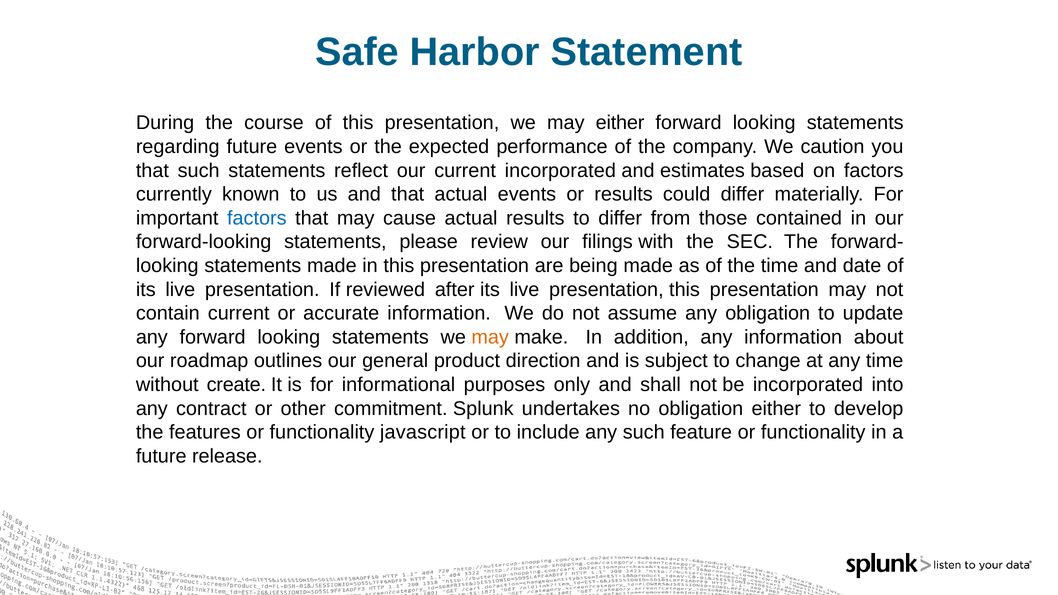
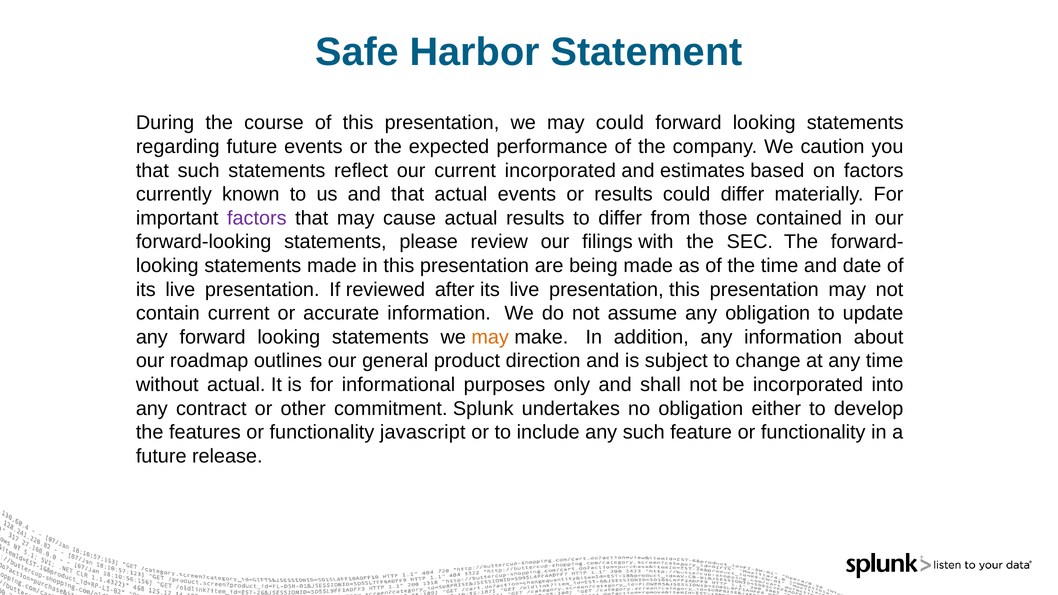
may either: either -> could (620, 123)
factors colour: blue -> purple (257, 218)
without create: create -> actual (236, 385)
